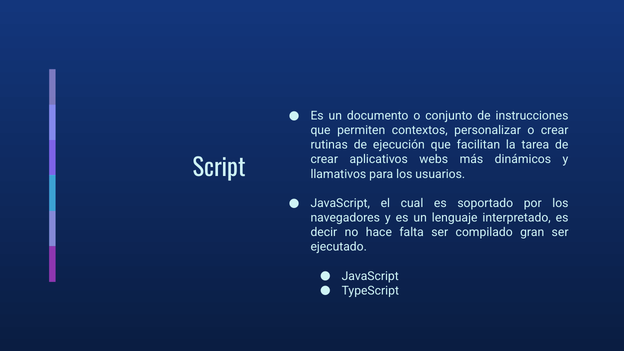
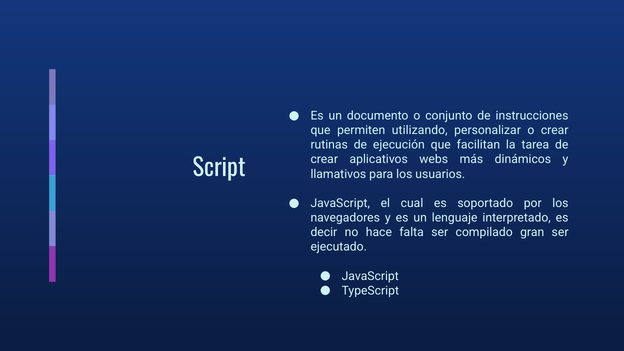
contextos: contextos -> utilizando (420, 130)
